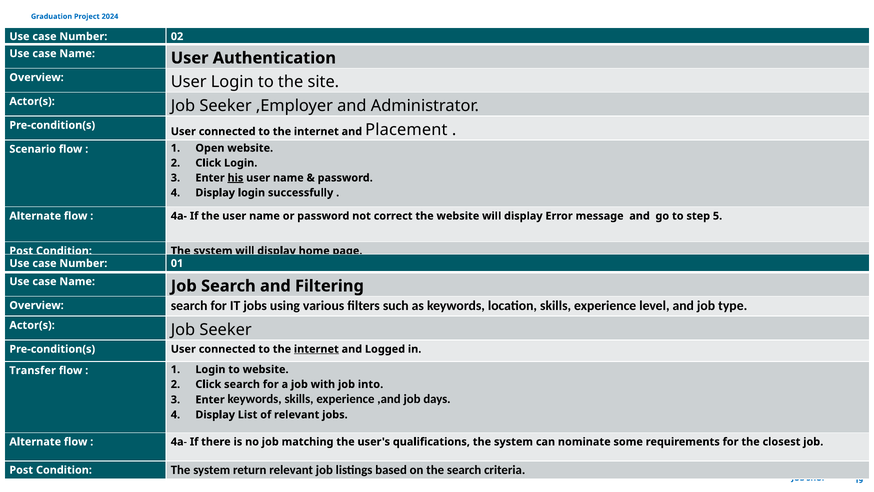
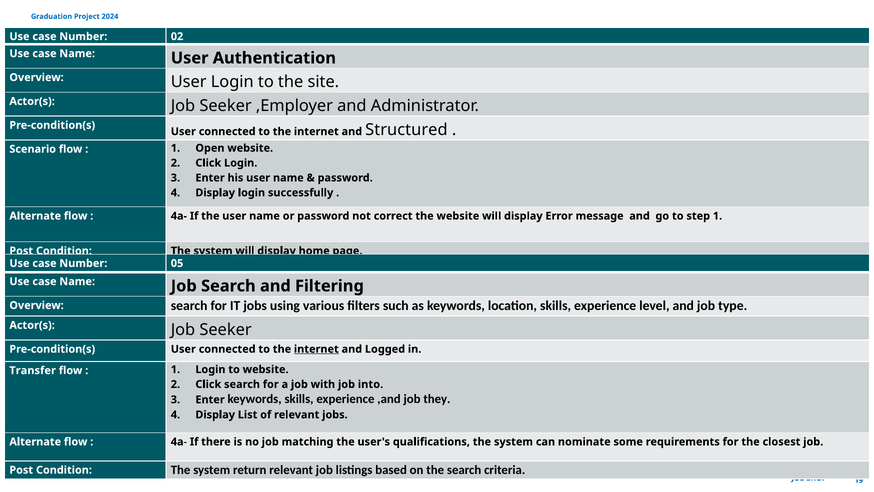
Placement: Placement -> Structured (406, 130)
his underline: present -> none (235, 178)
step 5: 5 -> 1 (718, 216)
01: 01 -> 05 (177, 263)
days: days -> they (437, 399)
